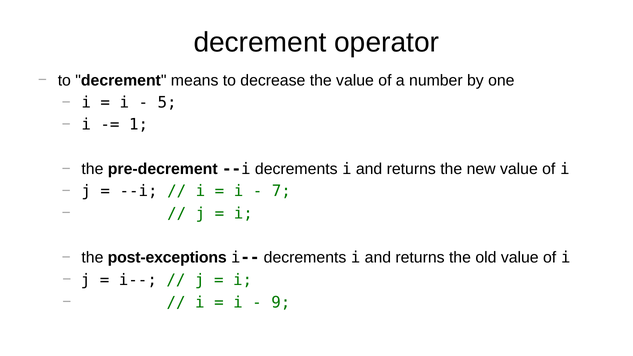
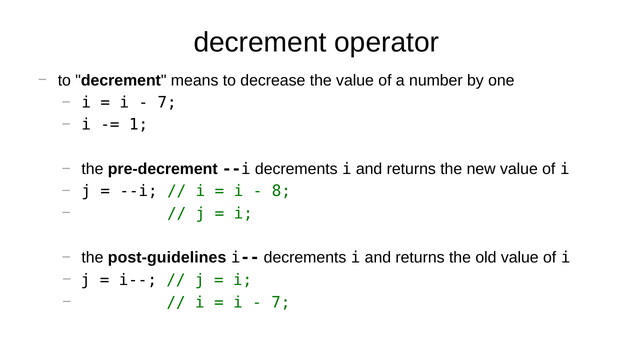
5: 5 -> 7 (167, 103)
7: 7 -> 8 (281, 191)
post-exceptions: post-exceptions -> post-guidelines (167, 258)
9: 9 -> 7 (281, 302)
